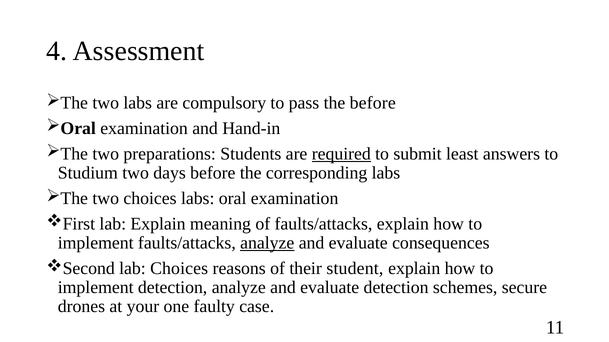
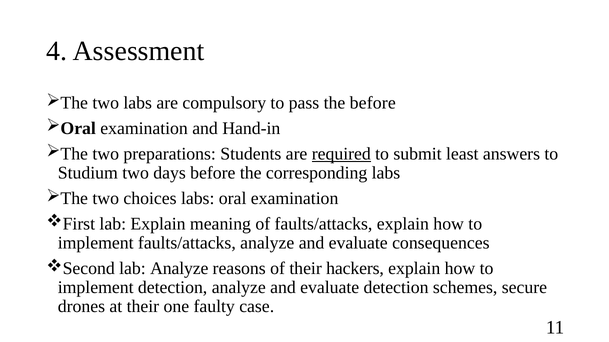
analyze underline: present -> none (267, 243)
lab Choices: Choices -> Analyze (179, 269)
student: student -> hackers (355, 269)
at your: your -> their (143, 307)
